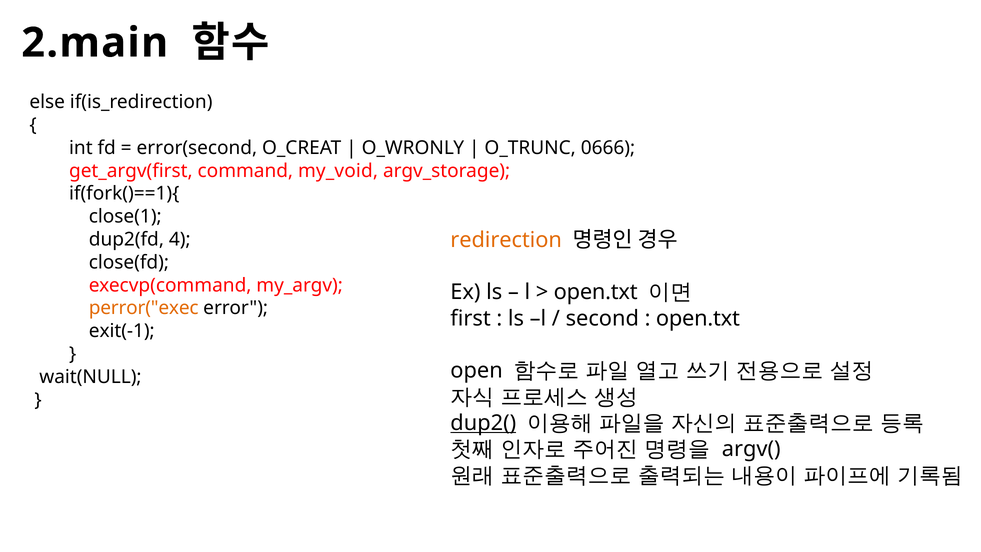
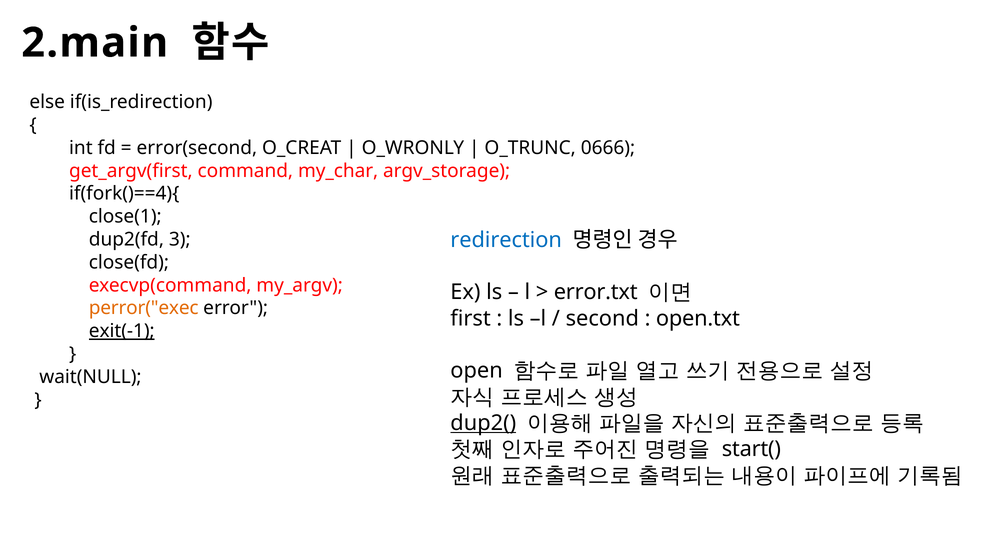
my_void: my_void -> my_char (338, 171)
if(fork()==1){: if(fork()==1){ -> if(fork()==4){ (124, 194)
redirection colour: orange -> blue (506, 240)
4: 4 -> 3 (180, 239)
open.txt: open.txt -> error.txt (596, 292)
exit(-1 underline: none -> present (122, 331)
argv(: argv( -> start( (751, 449)
